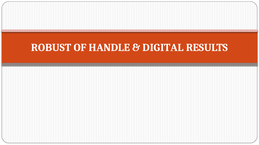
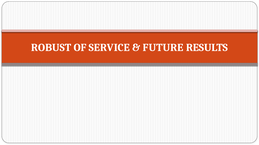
HANDLE: HANDLE -> SERVICE (109, 48)
DIGITAL: DIGITAL -> FUTURE (163, 48)
